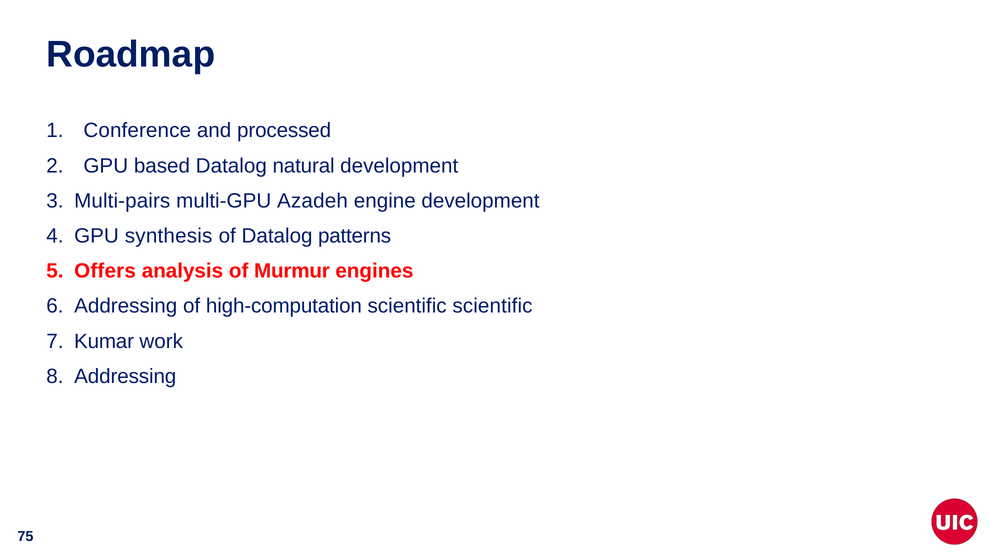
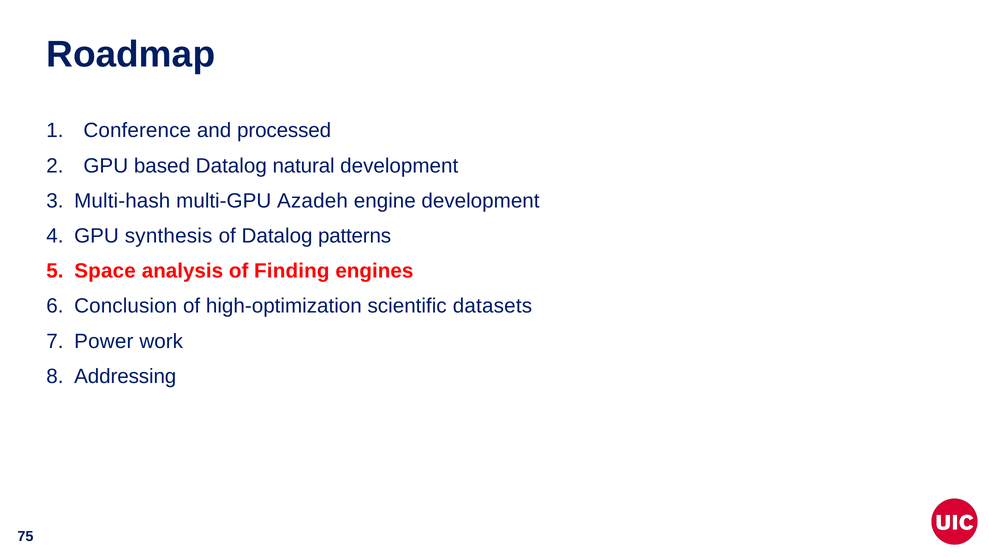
Multi-pairs: Multi-pairs -> Multi-hash (122, 201)
Offers: Offers -> Space (105, 271)
Murmur: Murmur -> Finding (292, 271)
Addressing: Addressing -> Conclusion (126, 306)
high-computation: high-computation -> high-optimization (284, 306)
scientific scientific: scientific -> datasets (492, 306)
Kumar: Kumar -> Power (104, 341)
